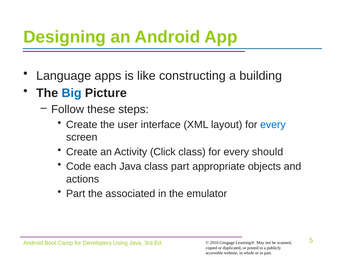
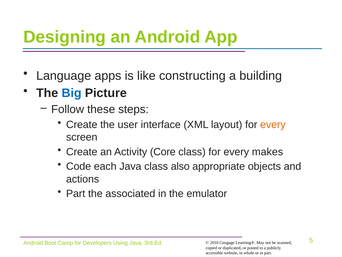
every colour: blue -> orange (273, 124)
Click: Click -> Core (163, 152)
should: should -> makes (268, 152)
class part: part -> also (180, 166)
